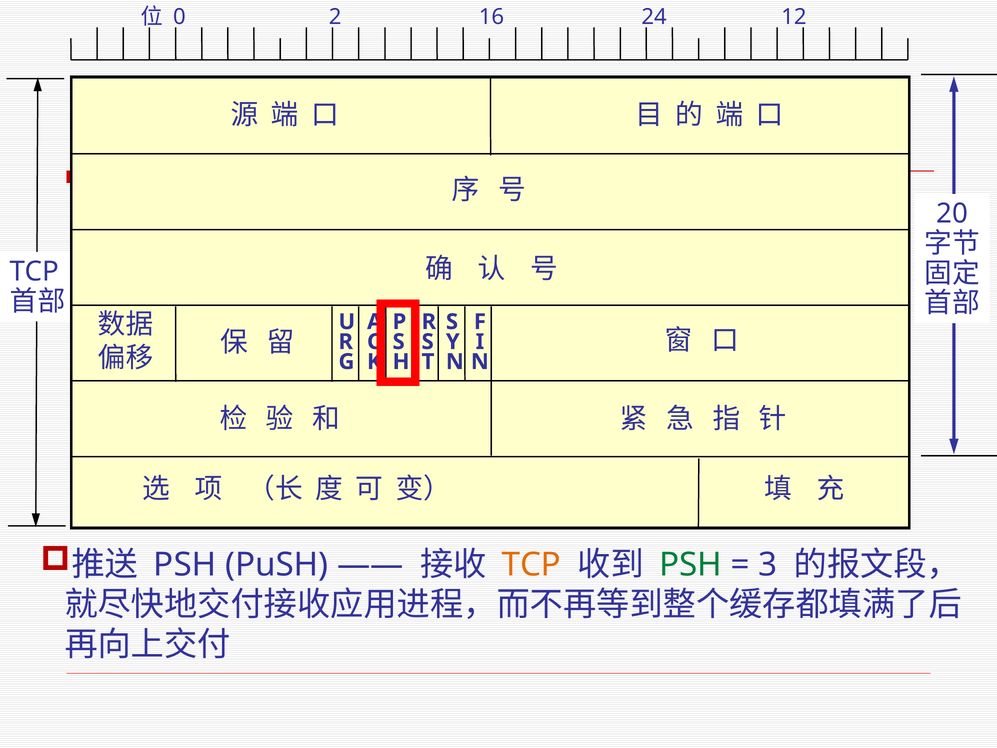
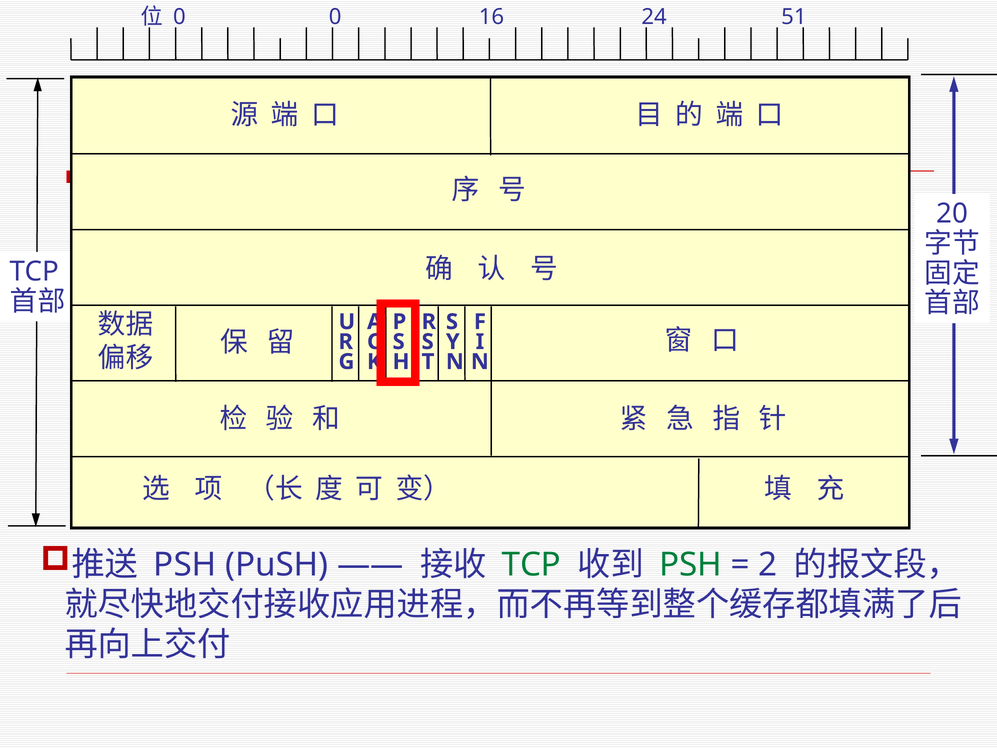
0 2: 2 -> 0 (335, 17)
12: 12 -> 51 (794, 17)
TCP colour: orange -> green (531, 565)
3: 3 -> 2 (768, 565)
